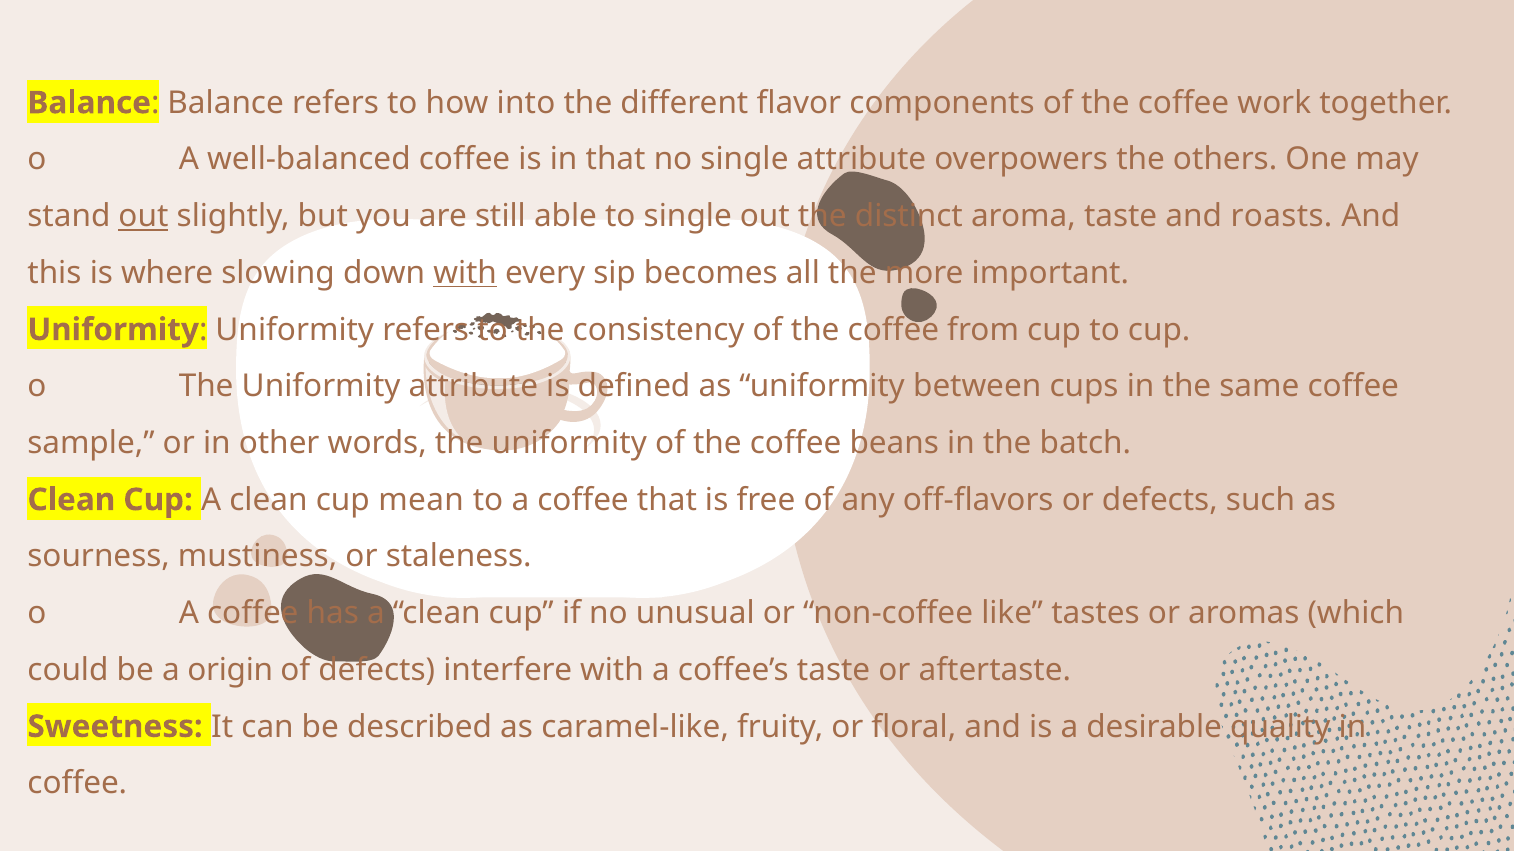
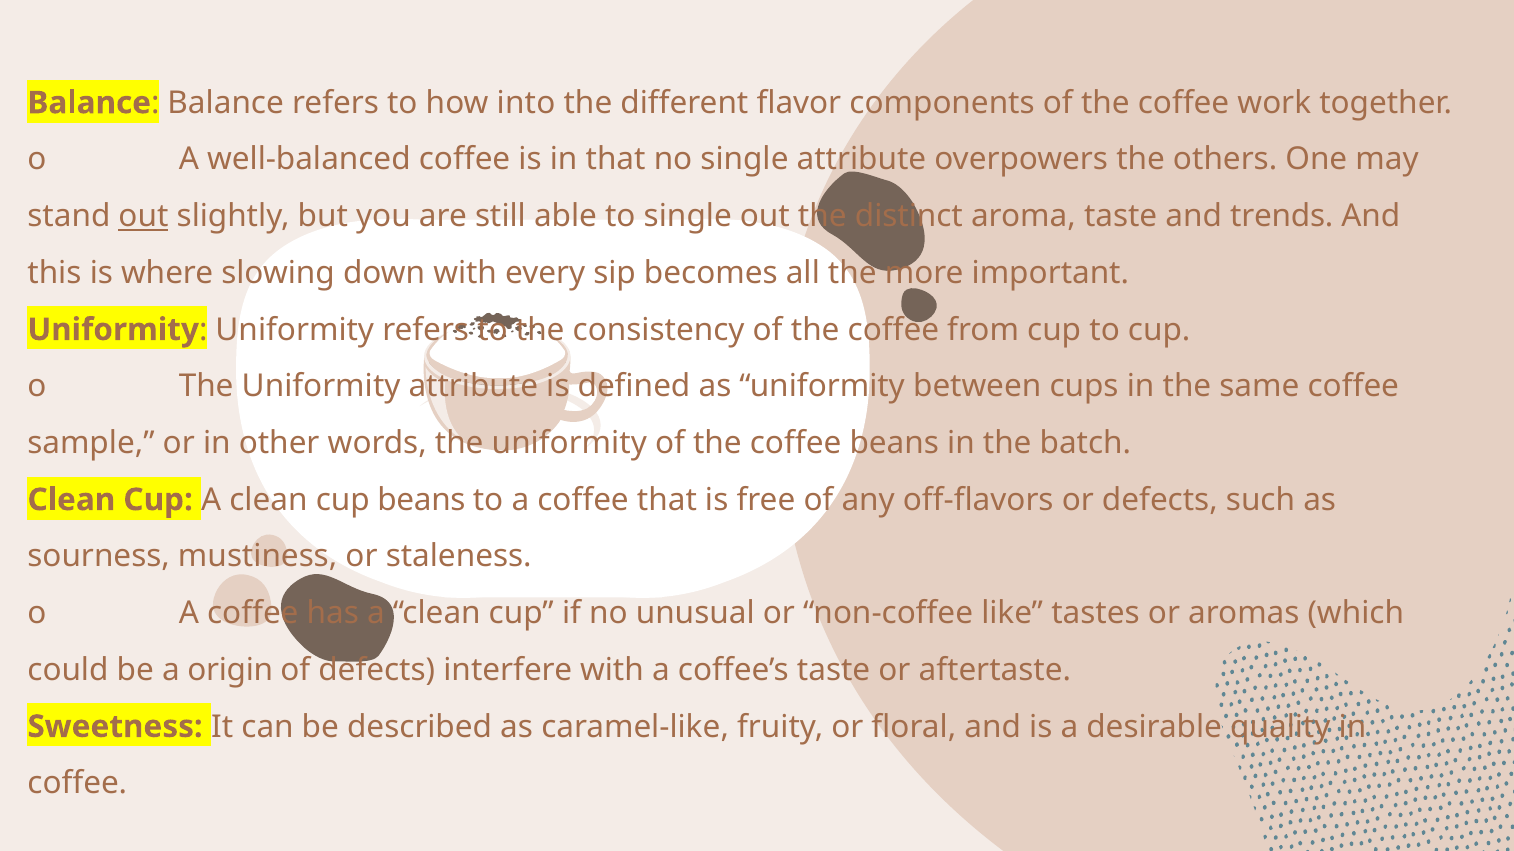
roasts: roasts -> trends (1282, 216)
with underline: present -> none (465, 273)
cup mean: mean -> beans (421, 500)
